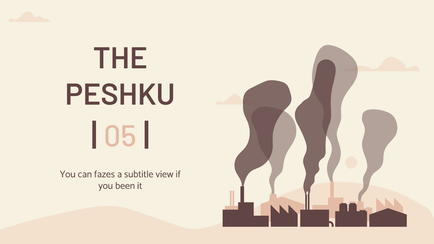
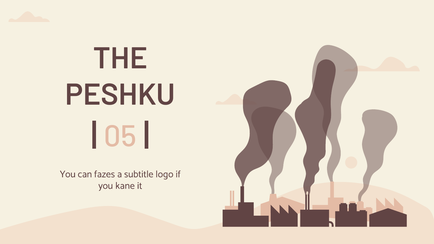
view: view -> logo (165, 174)
been: been -> kane (125, 186)
